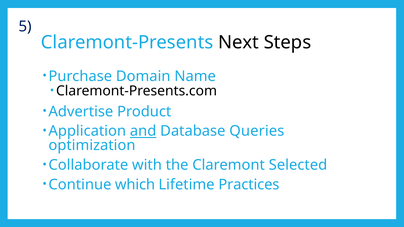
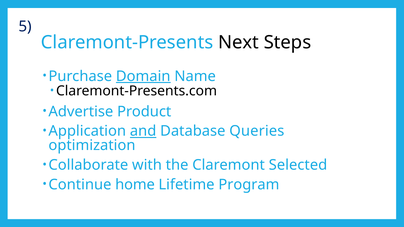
Domain underline: none -> present (143, 76)
which: which -> home (135, 185)
Practices: Practices -> Program (249, 185)
